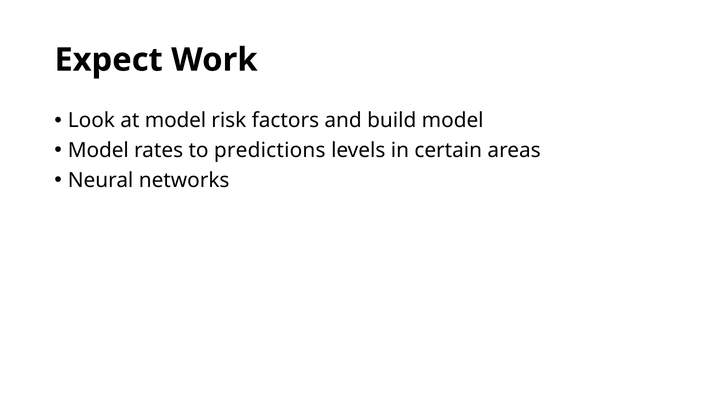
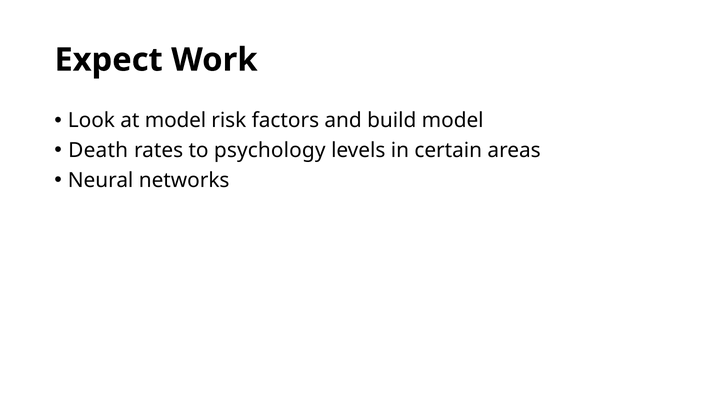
Model: Model -> Death (98, 151)
predictions: predictions -> psychology (270, 151)
